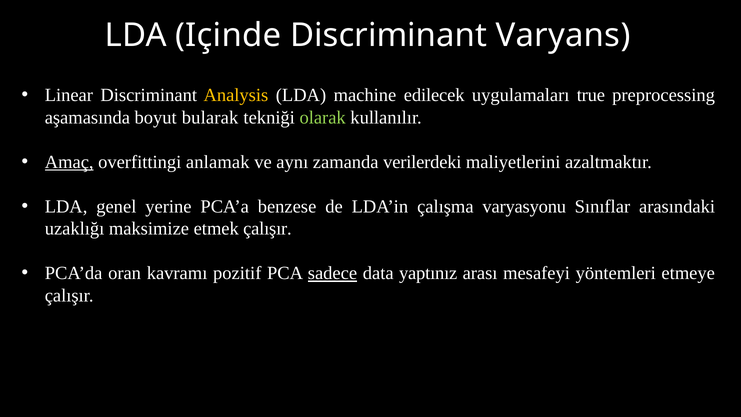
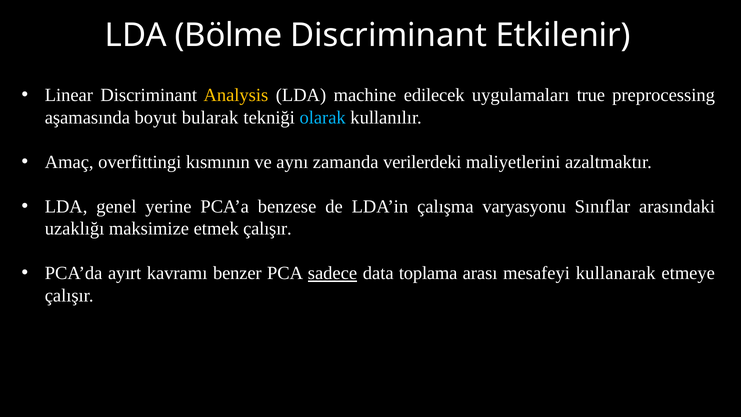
Içinde: Içinde -> Bölme (229, 35)
Varyans: Varyans -> Etkilenir (563, 35)
olarak colour: light green -> light blue (323, 118)
Amaç underline: present -> none (69, 162)
anlamak: anlamak -> kısmının (218, 162)
oran: oran -> ayırt (125, 273)
pozitif: pozitif -> benzer (237, 273)
yaptınız: yaptınız -> toplama (428, 273)
yöntemleri: yöntemleri -> kullanarak (616, 273)
